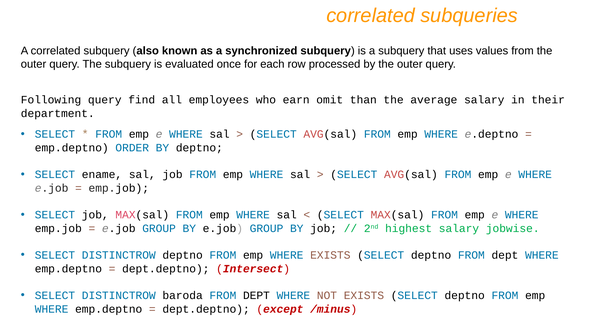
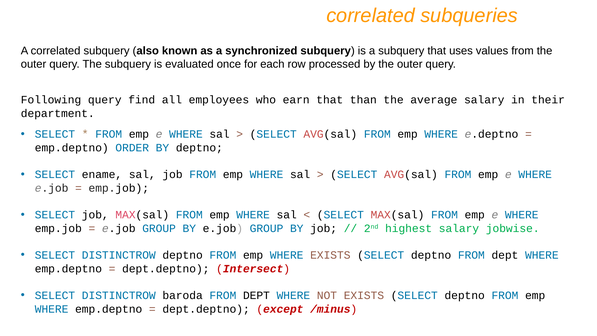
earn omit: omit -> that (330, 100)
